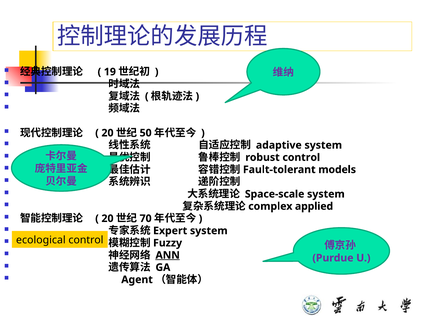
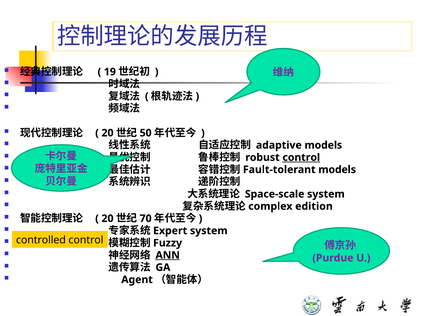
adaptive system: system -> models (323, 145)
control underline: none -> present (301, 157)
applied: applied -> edition (314, 206)
ecological: ecological -> controlled (41, 240)
